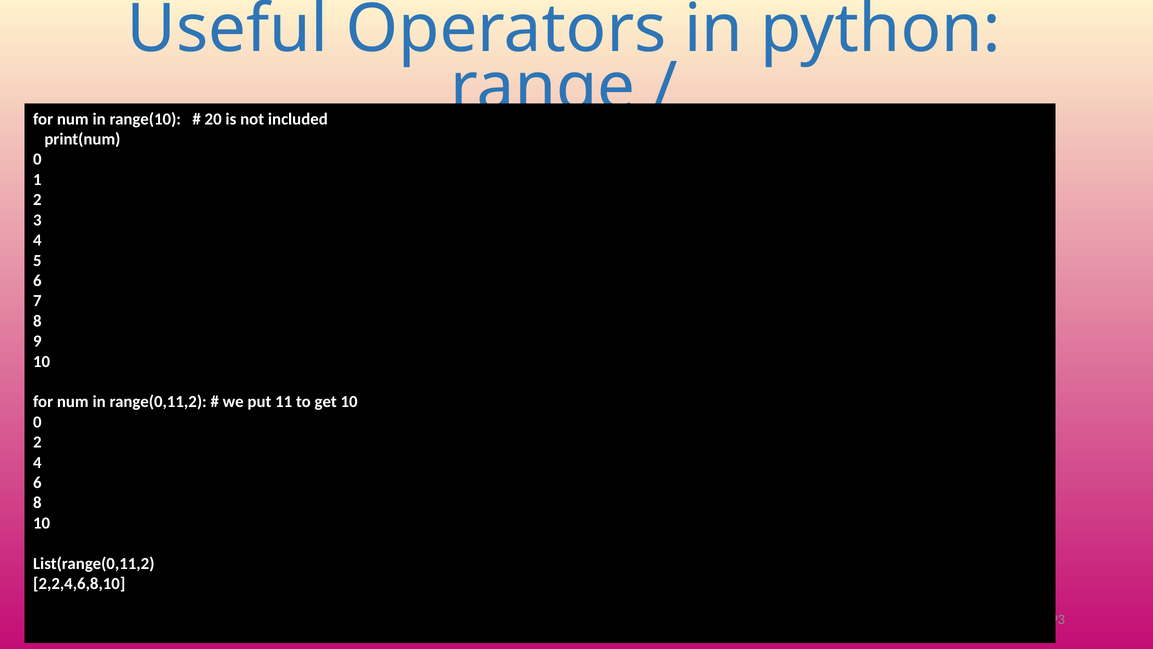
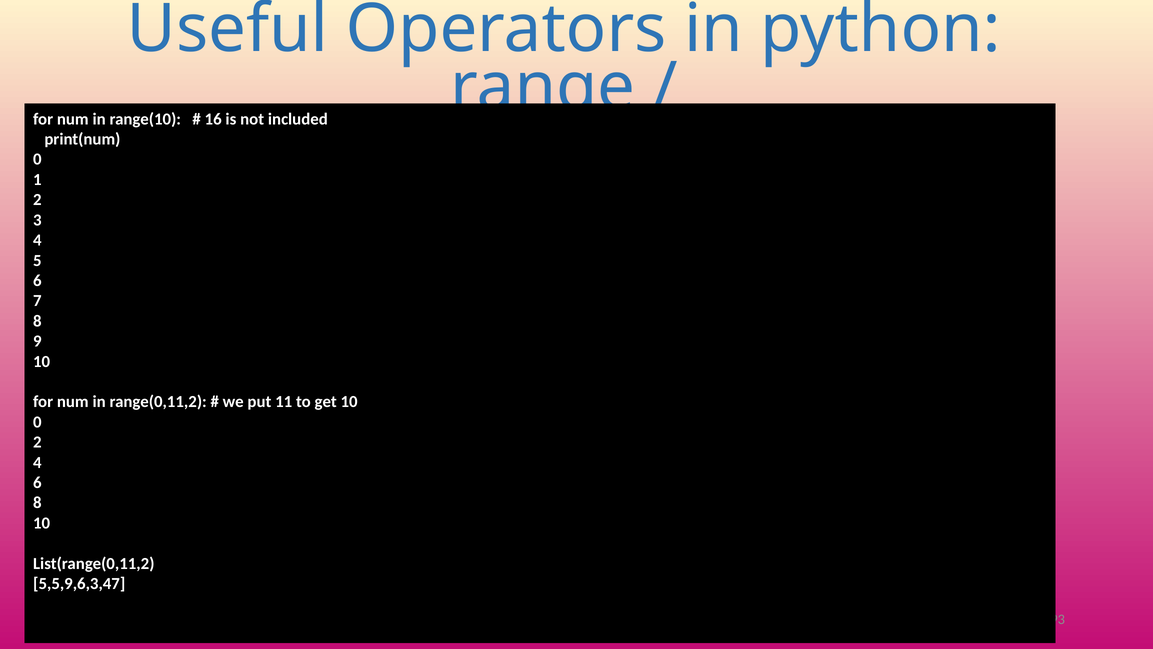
20: 20 -> 16 (213, 119)
2,2,4,6,8,10: 2,2,4,6,8,10 -> 5,5,9,6,3,47 (79, 583)
